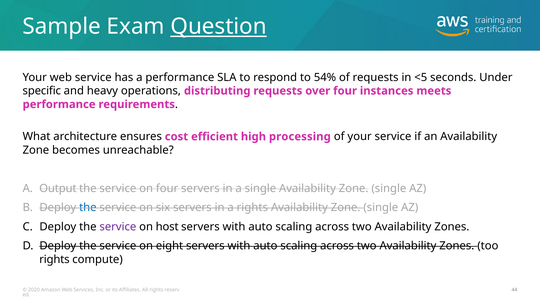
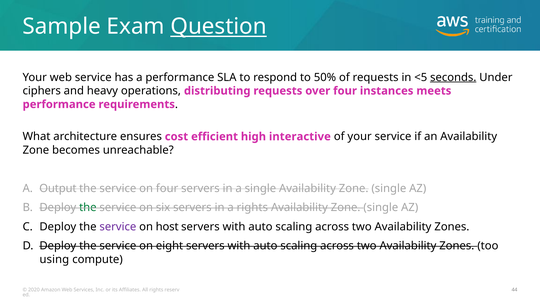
54%: 54% -> 50% (325, 77)
seconds underline: none -> present (453, 77)
specific: specific -> ciphers (42, 91)
processing: processing -> interactive (300, 136)
the colour: blue -> green (88, 207)
rights: rights -> using (54, 259)
